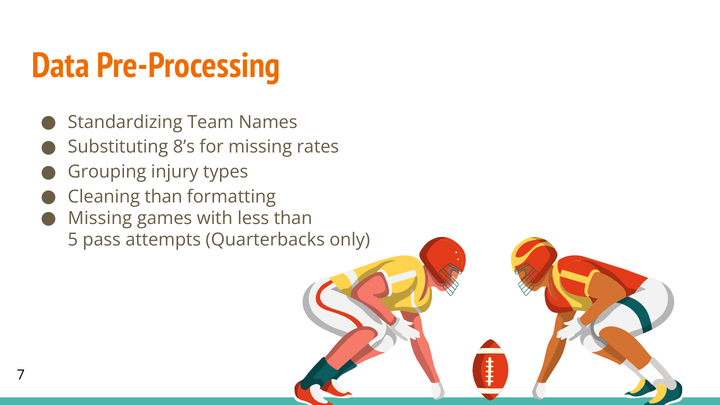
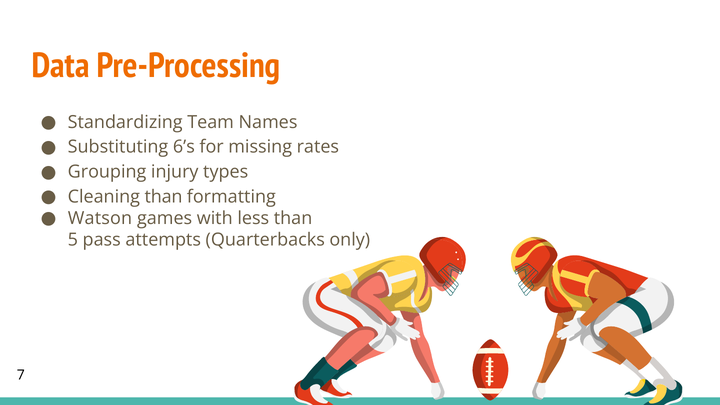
8’s: 8’s -> 6’s (184, 147)
Missing: Missing -> Watson (100, 218)
